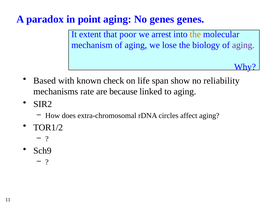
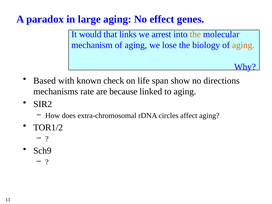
point: point -> large (89, 19)
No genes: genes -> effect (162, 19)
extent: extent -> would (90, 34)
poor: poor -> links (128, 34)
aging colour: purple -> orange (243, 45)
reliability: reliability -> directions (222, 81)
